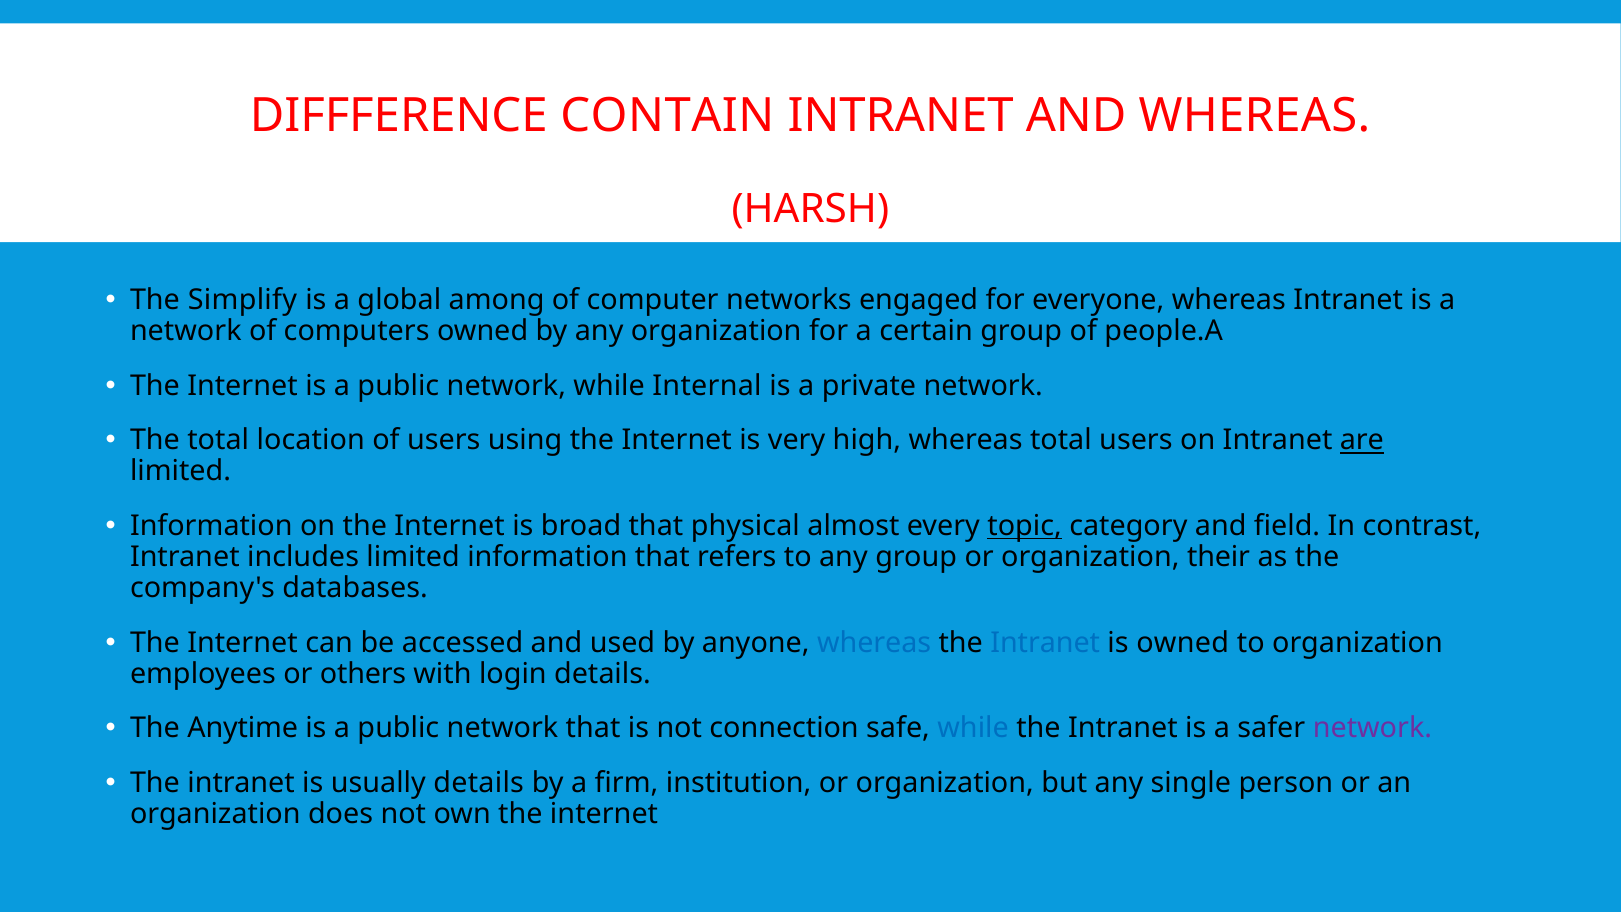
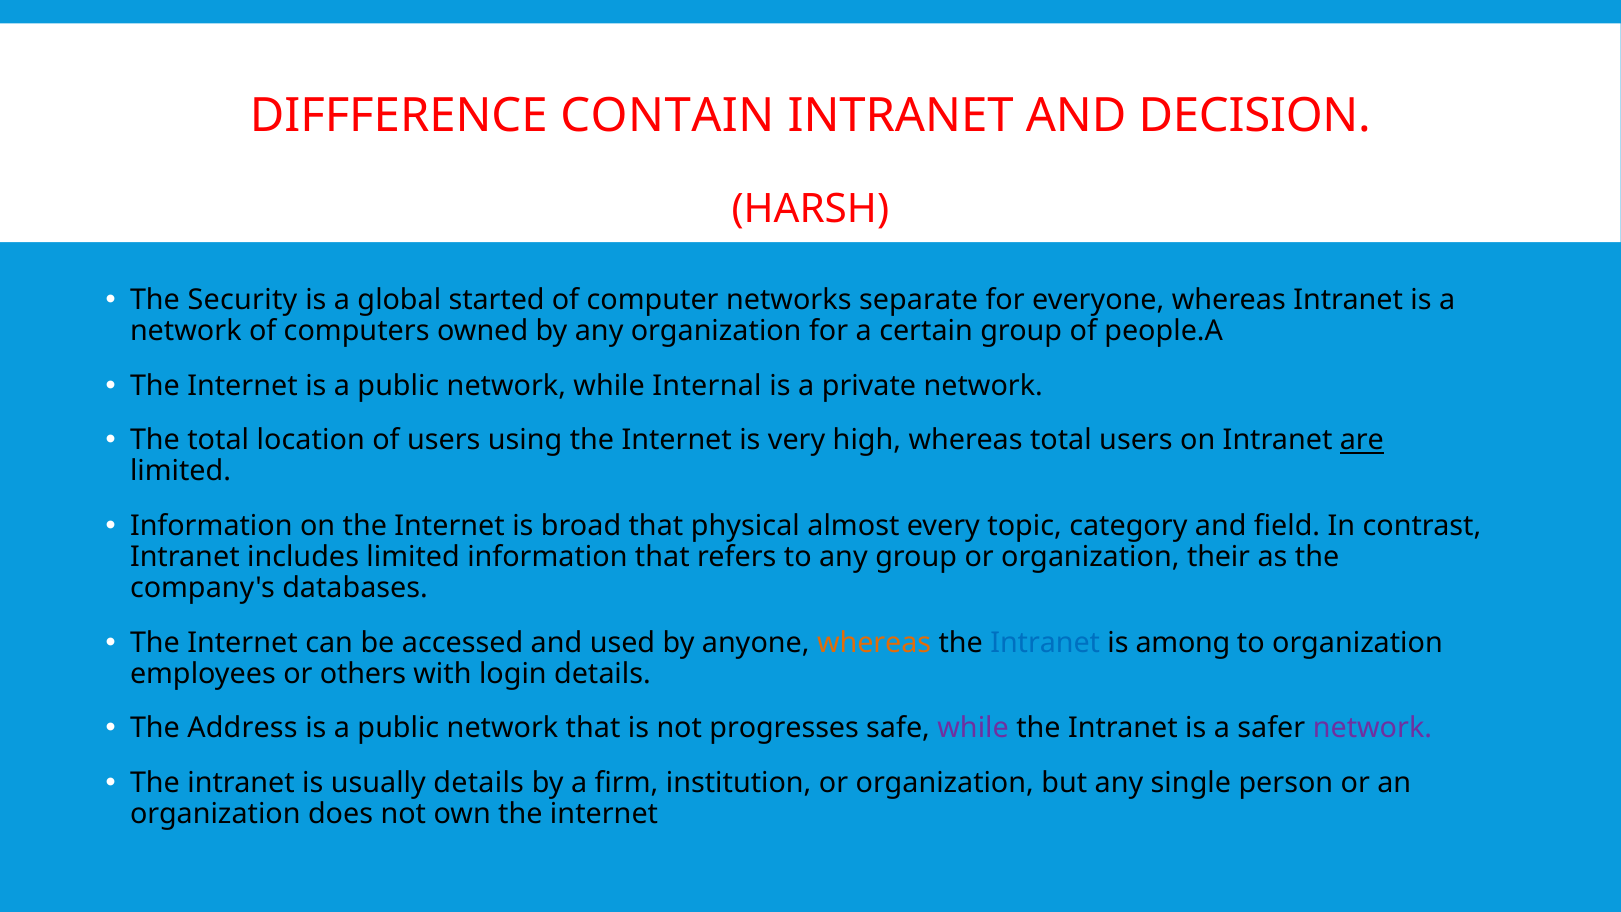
AND WHEREAS: WHEREAS -> DECISION (1255, 116)
Simplify: Simplify -> Security (242, 300)
among: among -> started (497, 300)
engaged: engaged -> separate (919, 300)
topic underline: present -> none (1025, 526)
whereas colour: blue -> orange (874, 643)
is owned: owned -> among (1183, 643)
Anytime: Anytime -> Address (242, 728)
connection: connection -> progresses (784, 728)
while colour: blue -> purple (973, 728)
